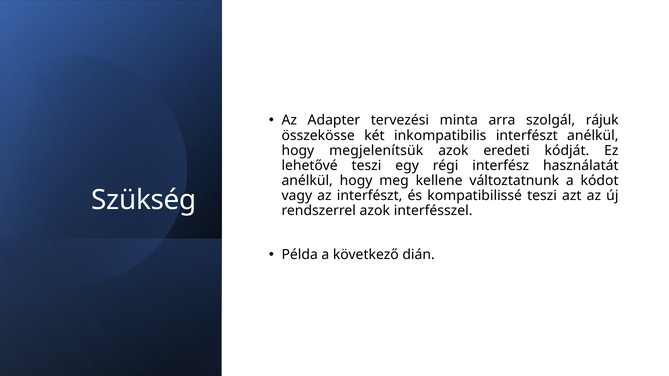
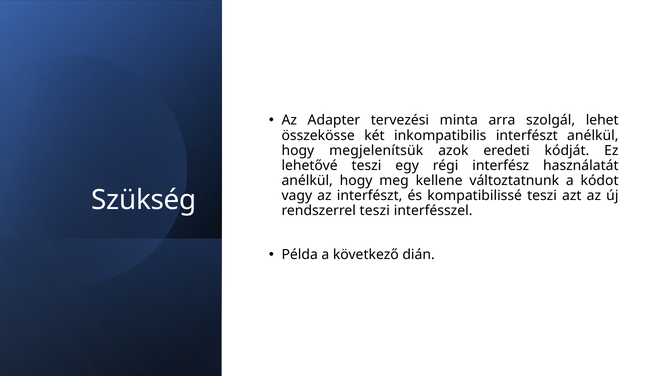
rájuk: rájuk -> lehet (602, 120)
rendszerrel azok: azok -> teszi (375, 211)
